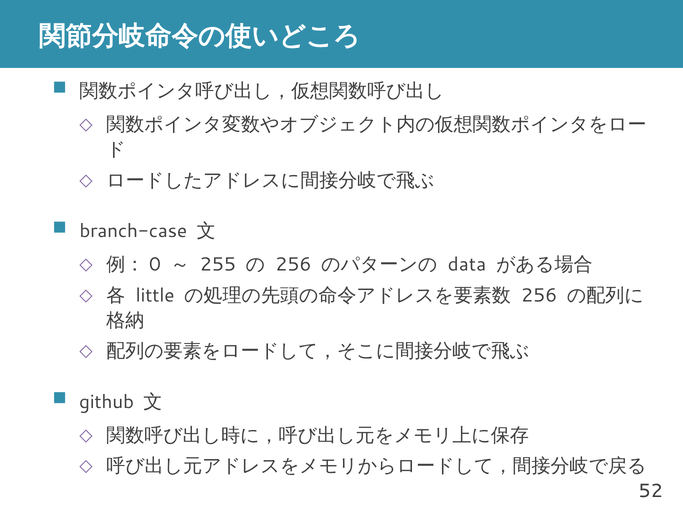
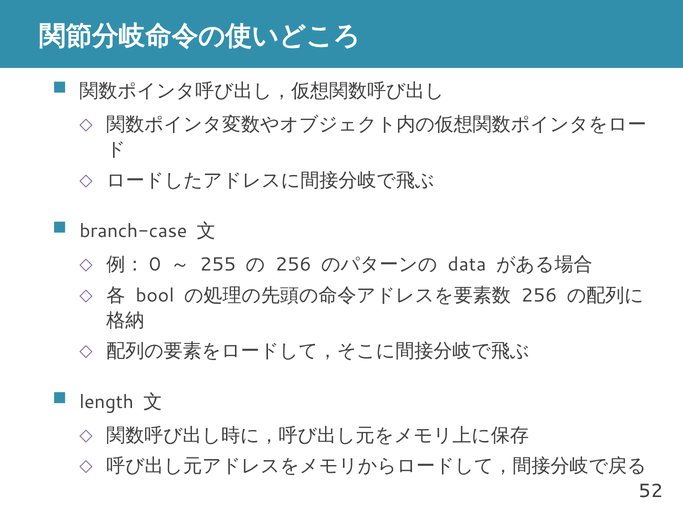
little: little -> bool (155, 296)
github: github -> length (107, 402)
